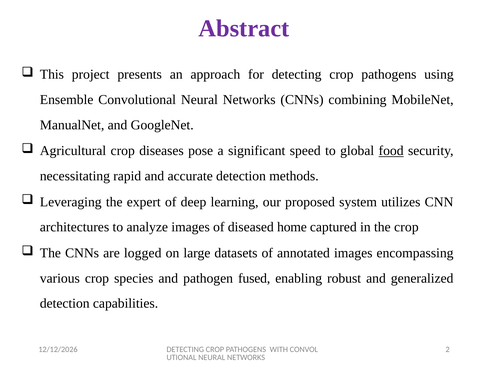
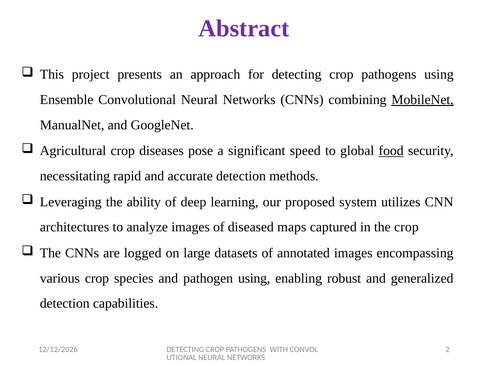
MobileNet underline: none -> present (423, 100)
expert: expert -> ability (144, 202)
home: home -> maps (292, 227)
pathogen fused: fused -> using (254, 278)
